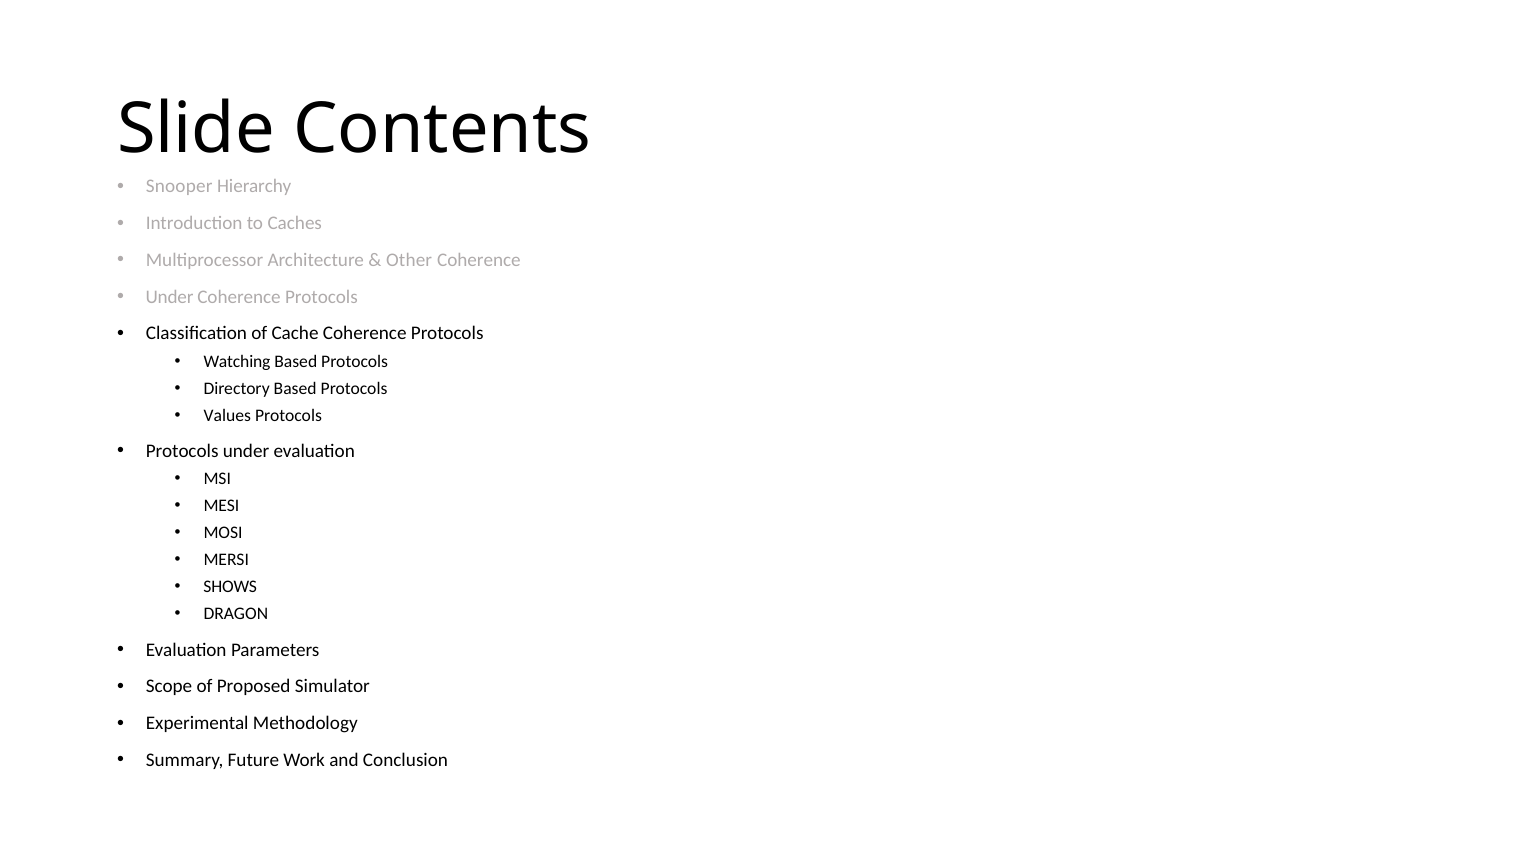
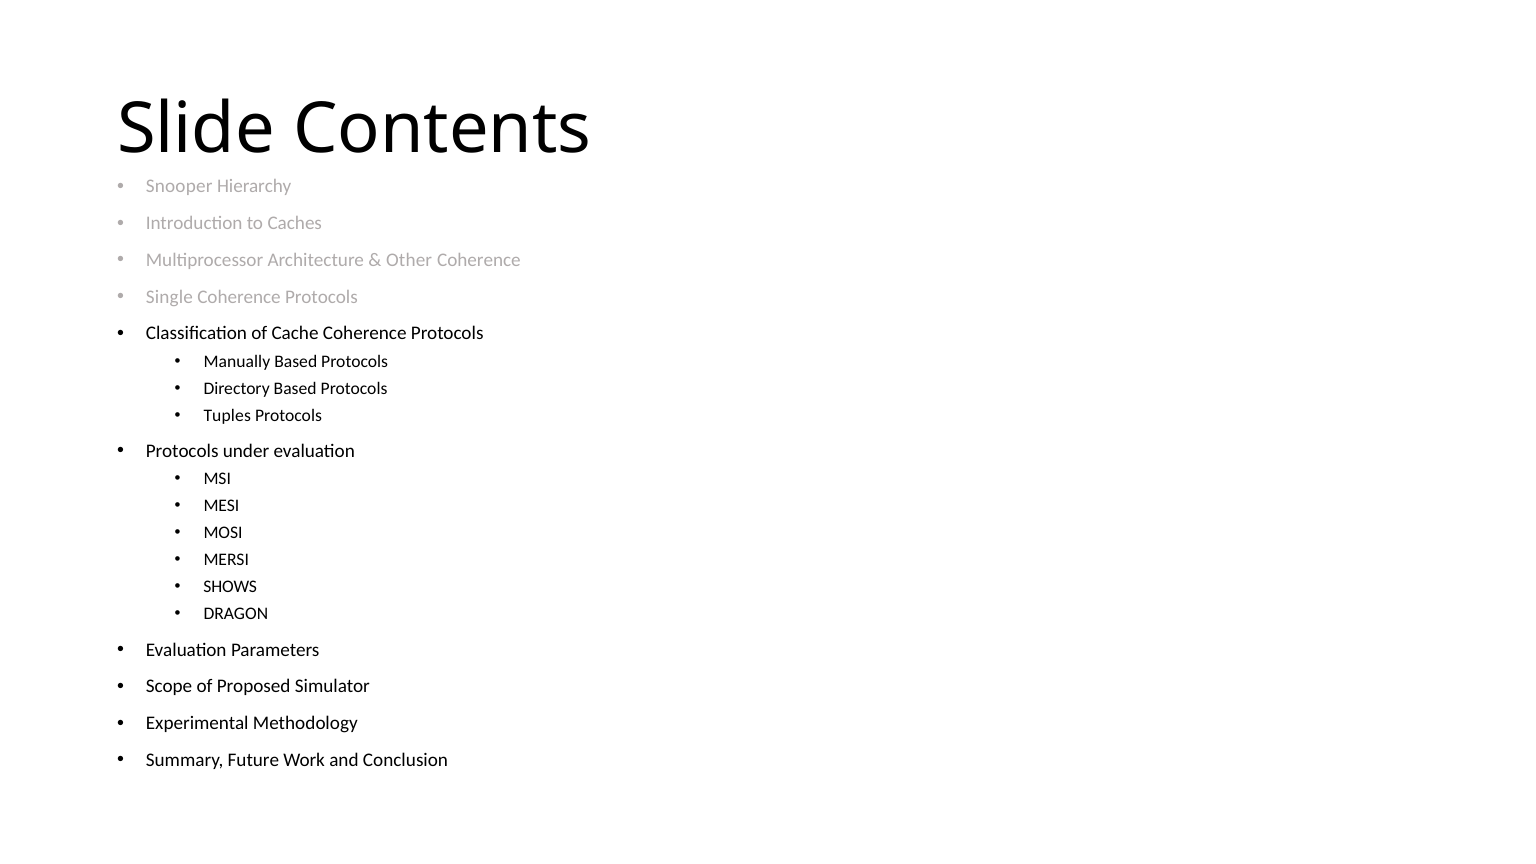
Under: Under -> Single (169, 297)
Watching: Watching -> Manually (237, 361)
Values: Values -> Tuples (227, 415)
